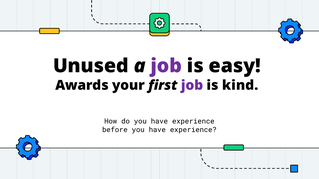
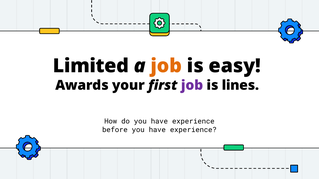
Unused: Unused -> Limited (91, 66)
job colour: purple -> orange (166, 66)
kind: kind -> lines (240, 86)
